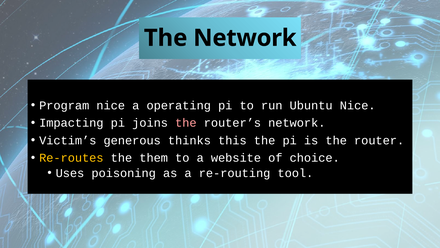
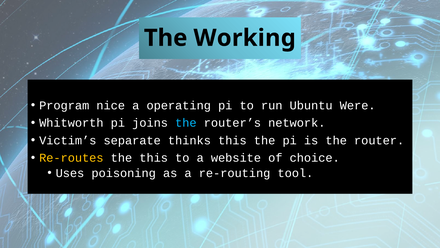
The Network: Network -> Working (245, 38)
Ubuntu Nice: Nice -> Were (358, 105)
Impacting: Impacting -> Whitworth (71, 123)
the colour: pink -> light blue (186, 123)
generous: generous -> separate (132, 140)
the them: them -> this (154, 158)
